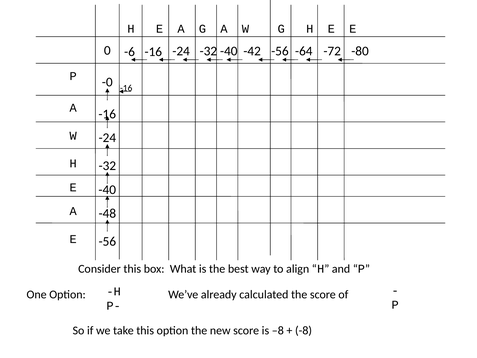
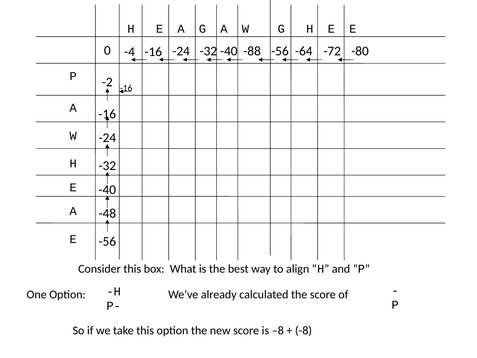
-6: -6 -> -4 (130, 52)
-42: -42 -> -88 (252, 51)
-0: -0 -> -2 (107, 82)
